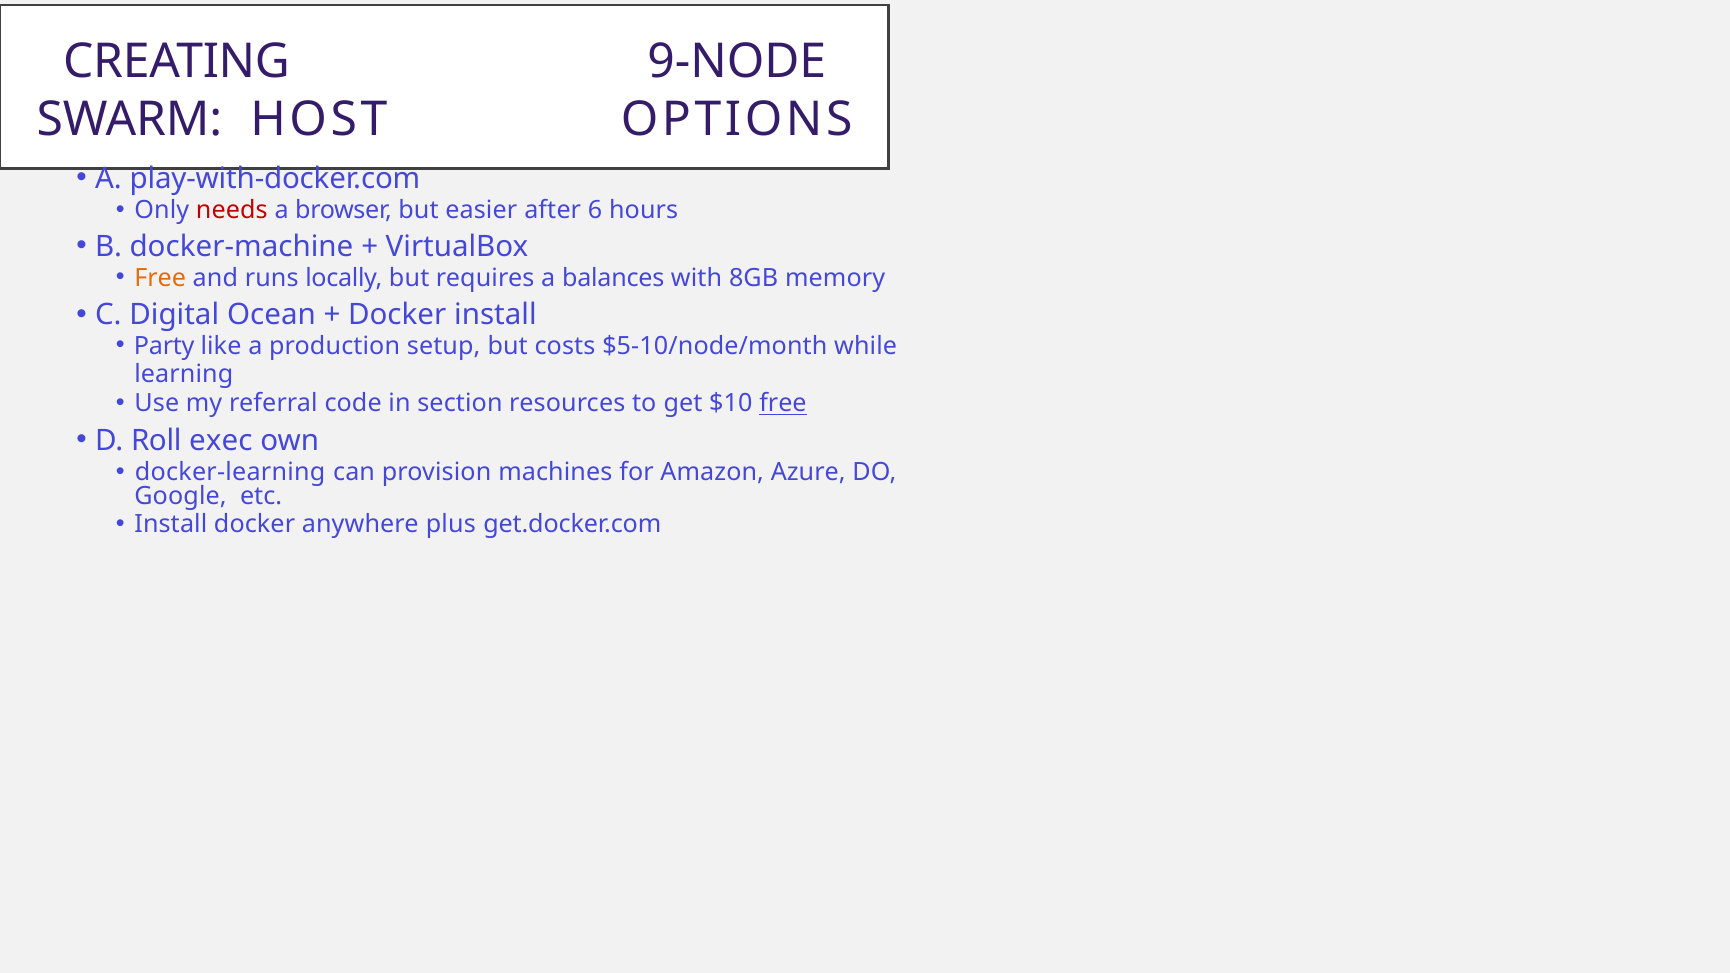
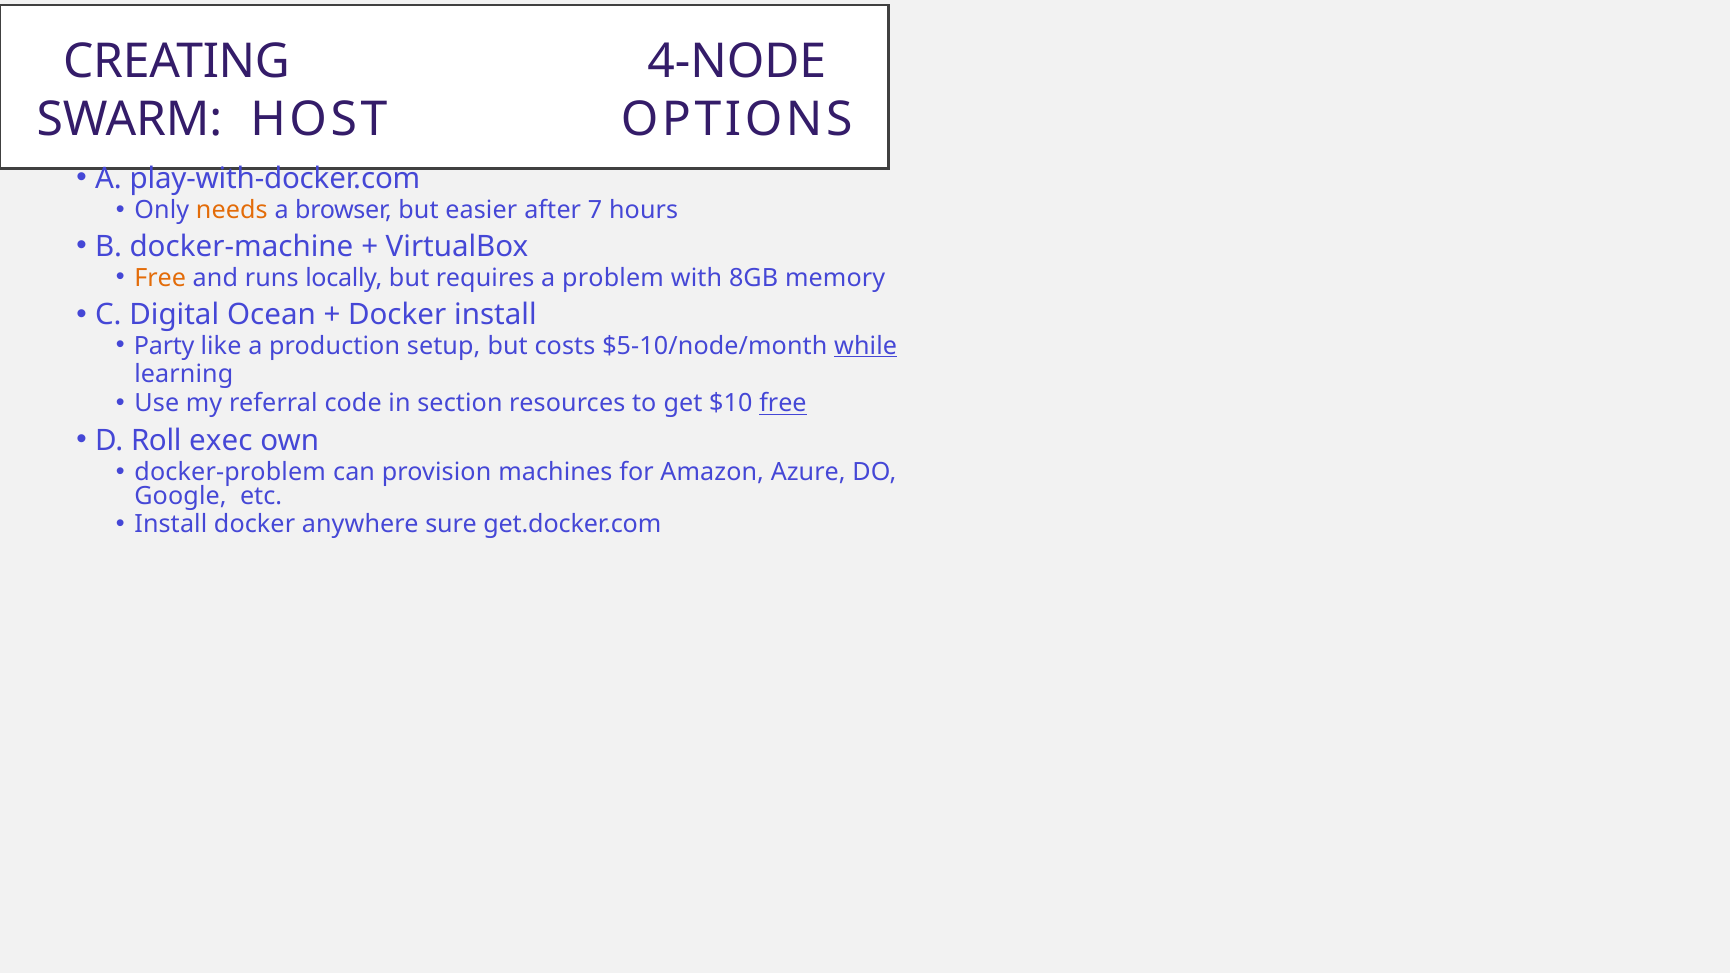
9-NODE: 9-NODE -> 4-NODE (737, 62)
needs colour: red -> orange (232, 210)
6: 6 -> 7 (595, 210)
balances: balances -> problem (613, 278)
while underline: none -> present (866, 346)
docker-learning: docker-learning -> docker-problem (230, 473)
plus: plus -> sure (451, 525)
